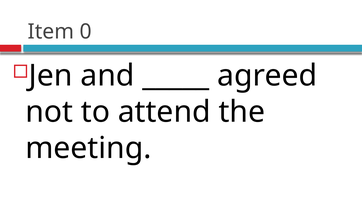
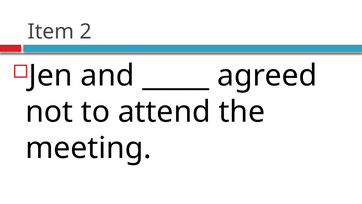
0: 0 -> 2 (86, 32)
